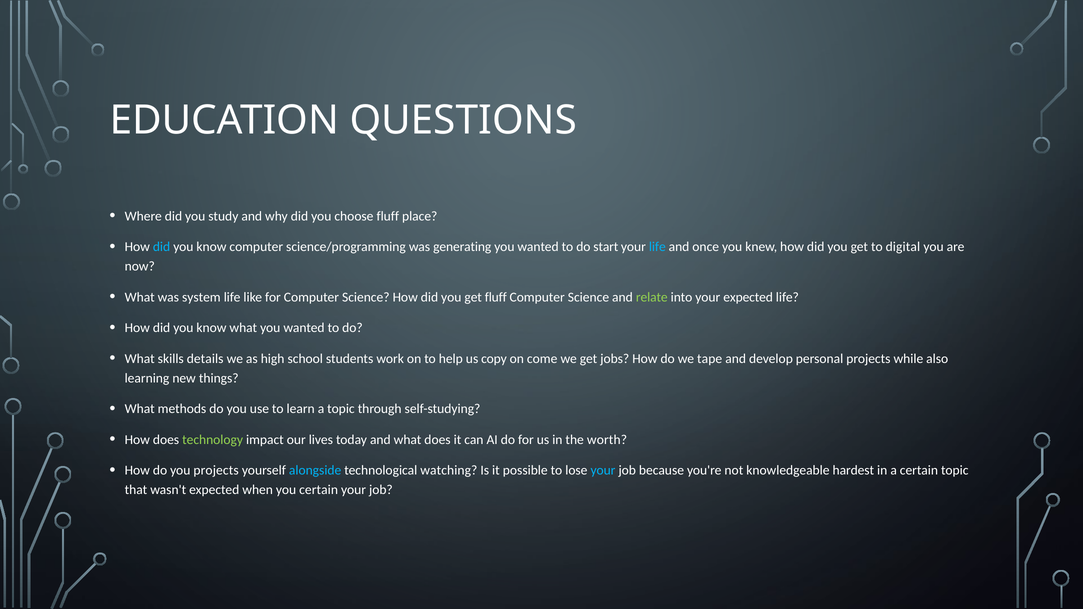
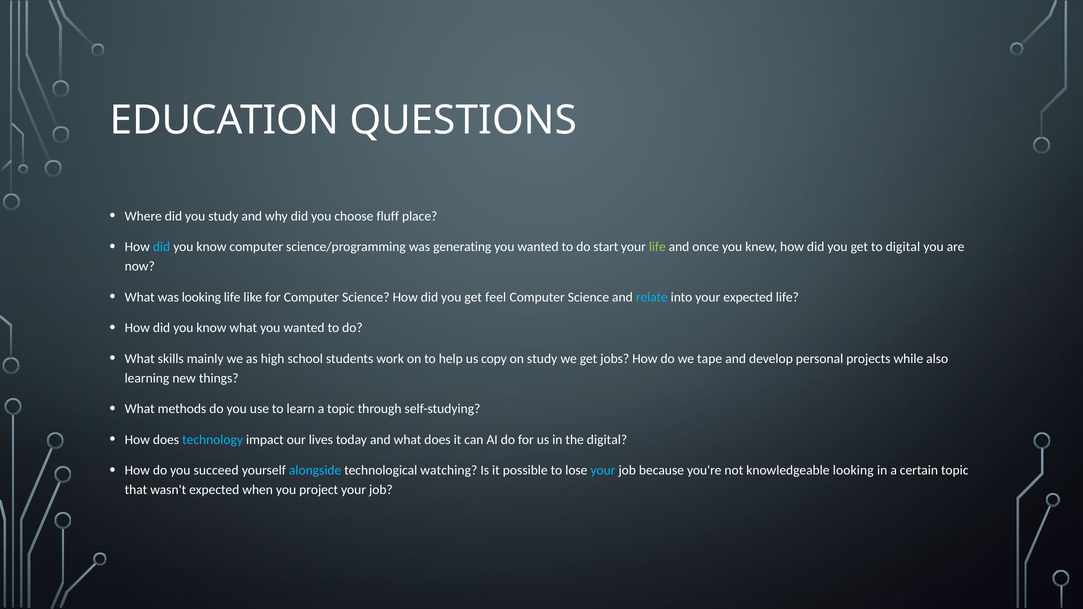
life colour: light blue -> light green (657, 247)
was system: system -> looking (201, 297)
get fluff: fluff -> feel (496, 297)
relate colour: light green -> light blue (652, 297)
details: details -> mainly (205, 359)
on come: come -> study (542, 359)
technology colour: light green -> light blue (213, 440)
the worth: worth -> digital (607, 440)
you projects: projects -> succeed (216, 470)
knowledgeable hardest: hardest -> looking (853, 470)
you certain: certain -> project (319, 490)
